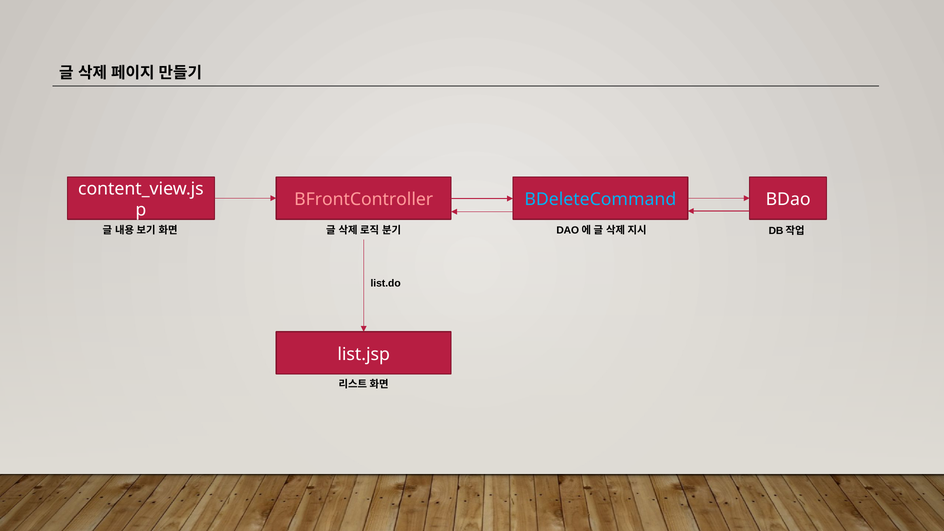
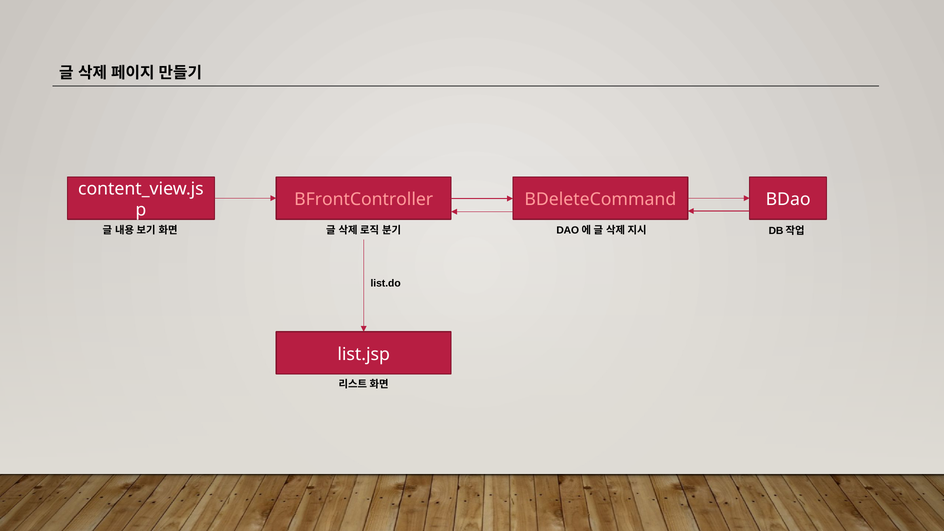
BDeleteCommand colour: light blue -> pink (600, 199)
